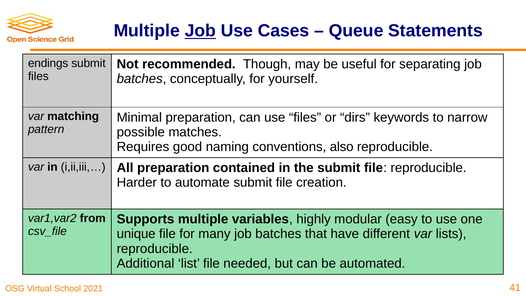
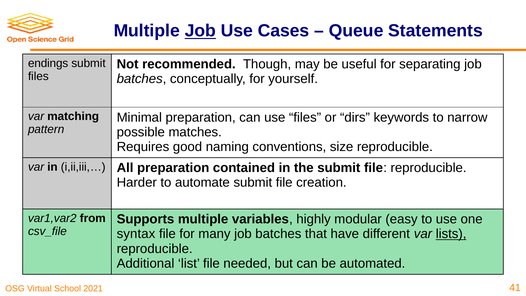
also: also -> size (342, 147)
unique: unique -> syntax (136, 234)
lists underline: none -> present (451, 234)
